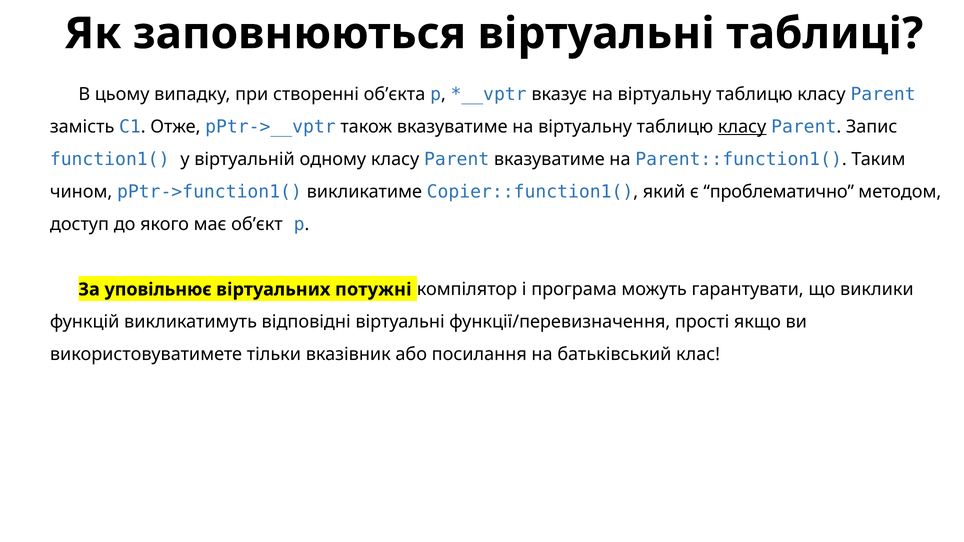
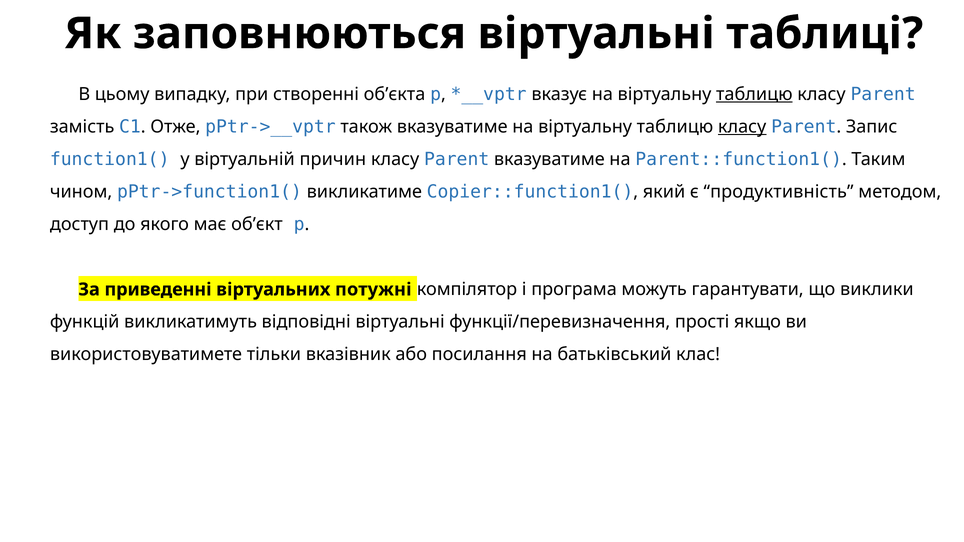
таблицю underline: none -> present (754, 94)
одному: одному -> причин (333, 159)
проблематично: проблематично -> продуктивність (779, 192)
уповільнює: уповільнює -> приведенні (158, 290)
